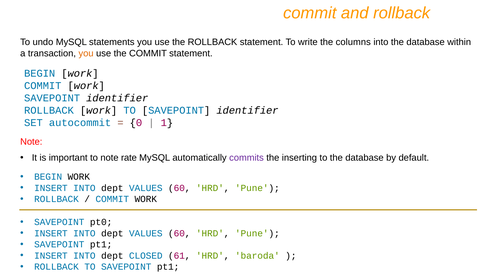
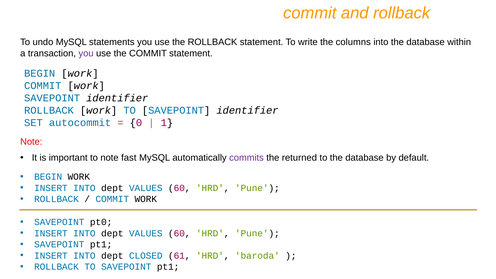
you colour: orange -> purple (86, 53)
rate: rate -> fast (129, 158)
inserting: inserting -> returned (299, 158)
